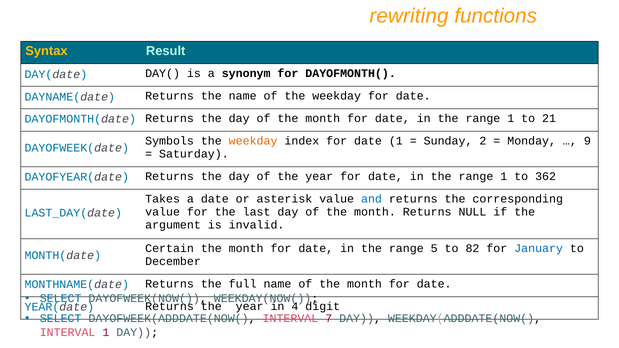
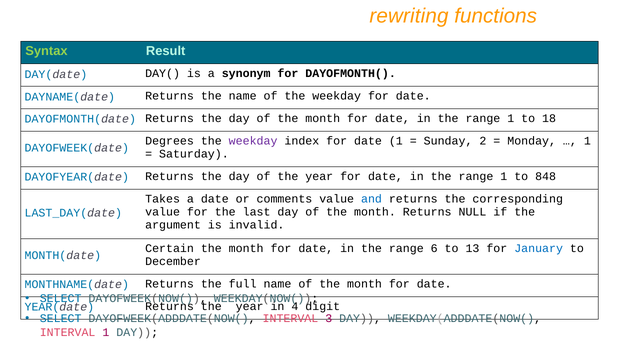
Syntax colour: yellow -> light green (46, 51)
21: 21 -> 18 (549, 118)
Symbols: Symbols -> Degrees (170, 141)
weekday colour: orange -> purple (253, 141)
9: 9 -> 1 (587, 141)
362: 362 -> 848 (546, 176)
asterisk: asterisk -> comments (284, 199)
5: 5 -> 6 (434, 248)
82: 82 -> 13 (472, 248)
7: 7 -> 3 (329, 319)
